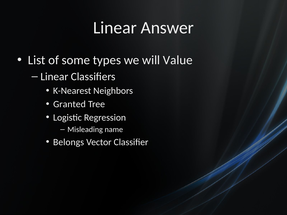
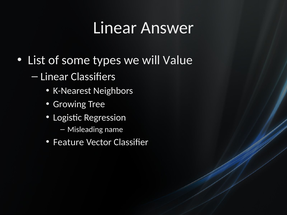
Granted: Granted -> Growing (70, 104)
Belongs: Belongs -> Feature (69, 142)
